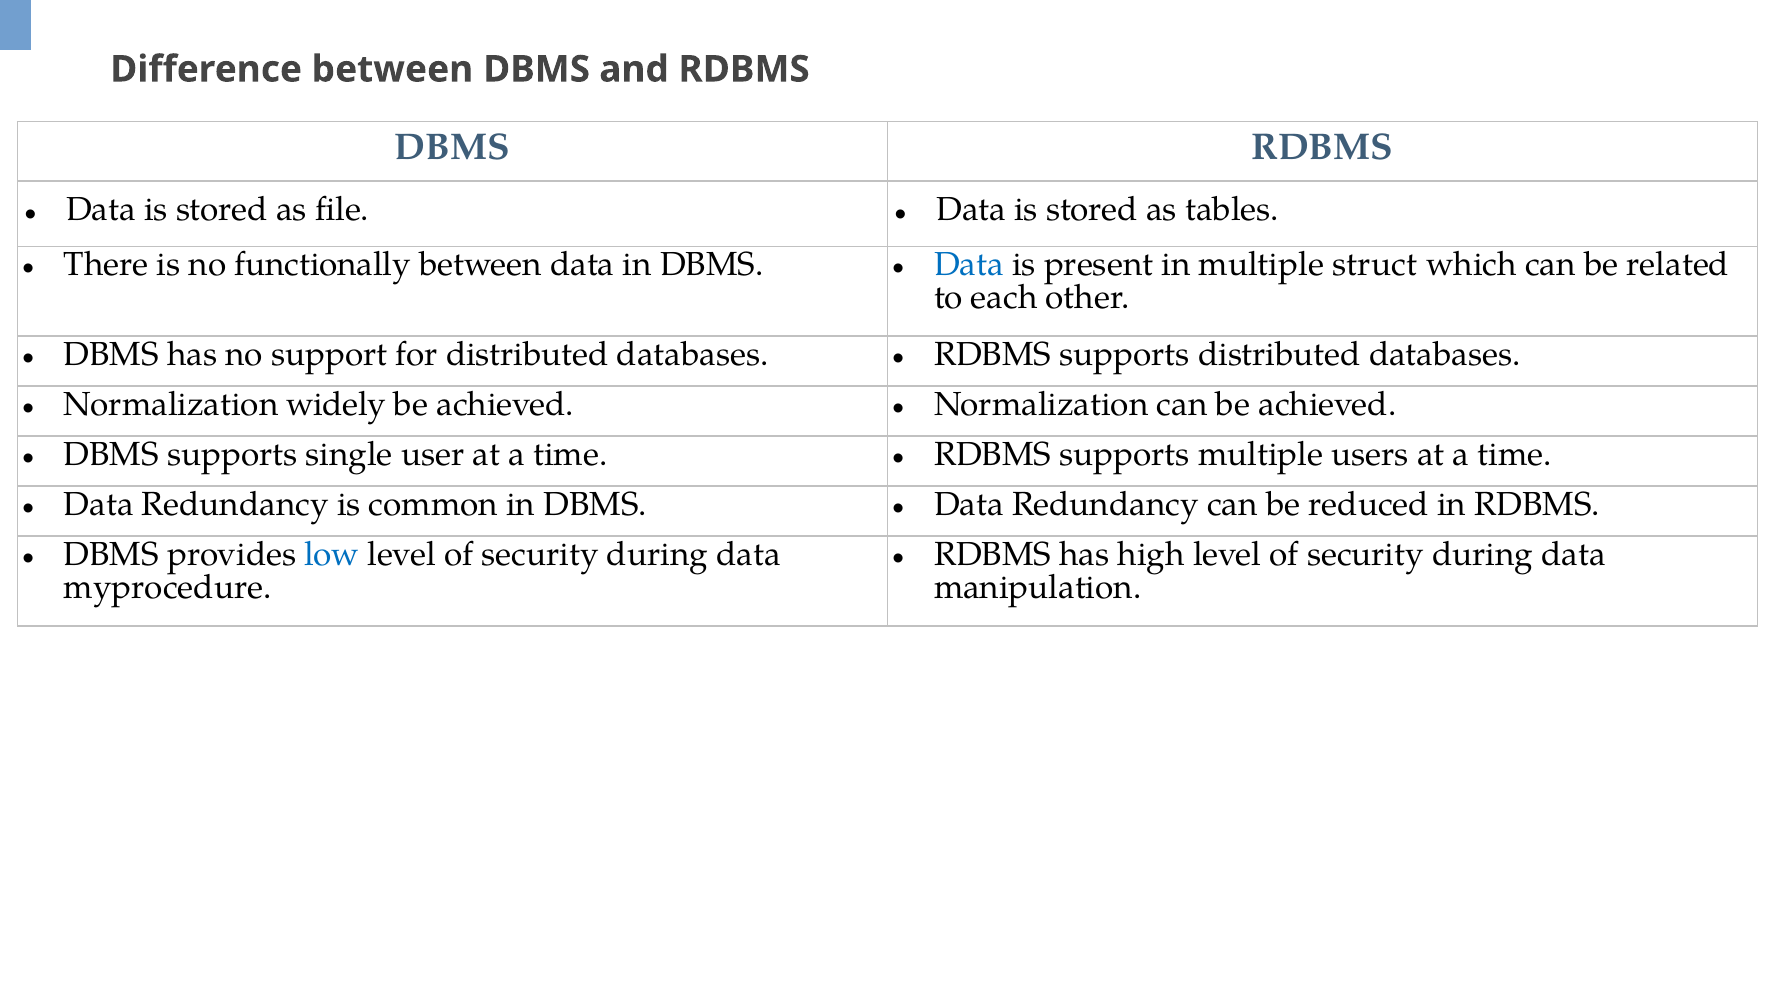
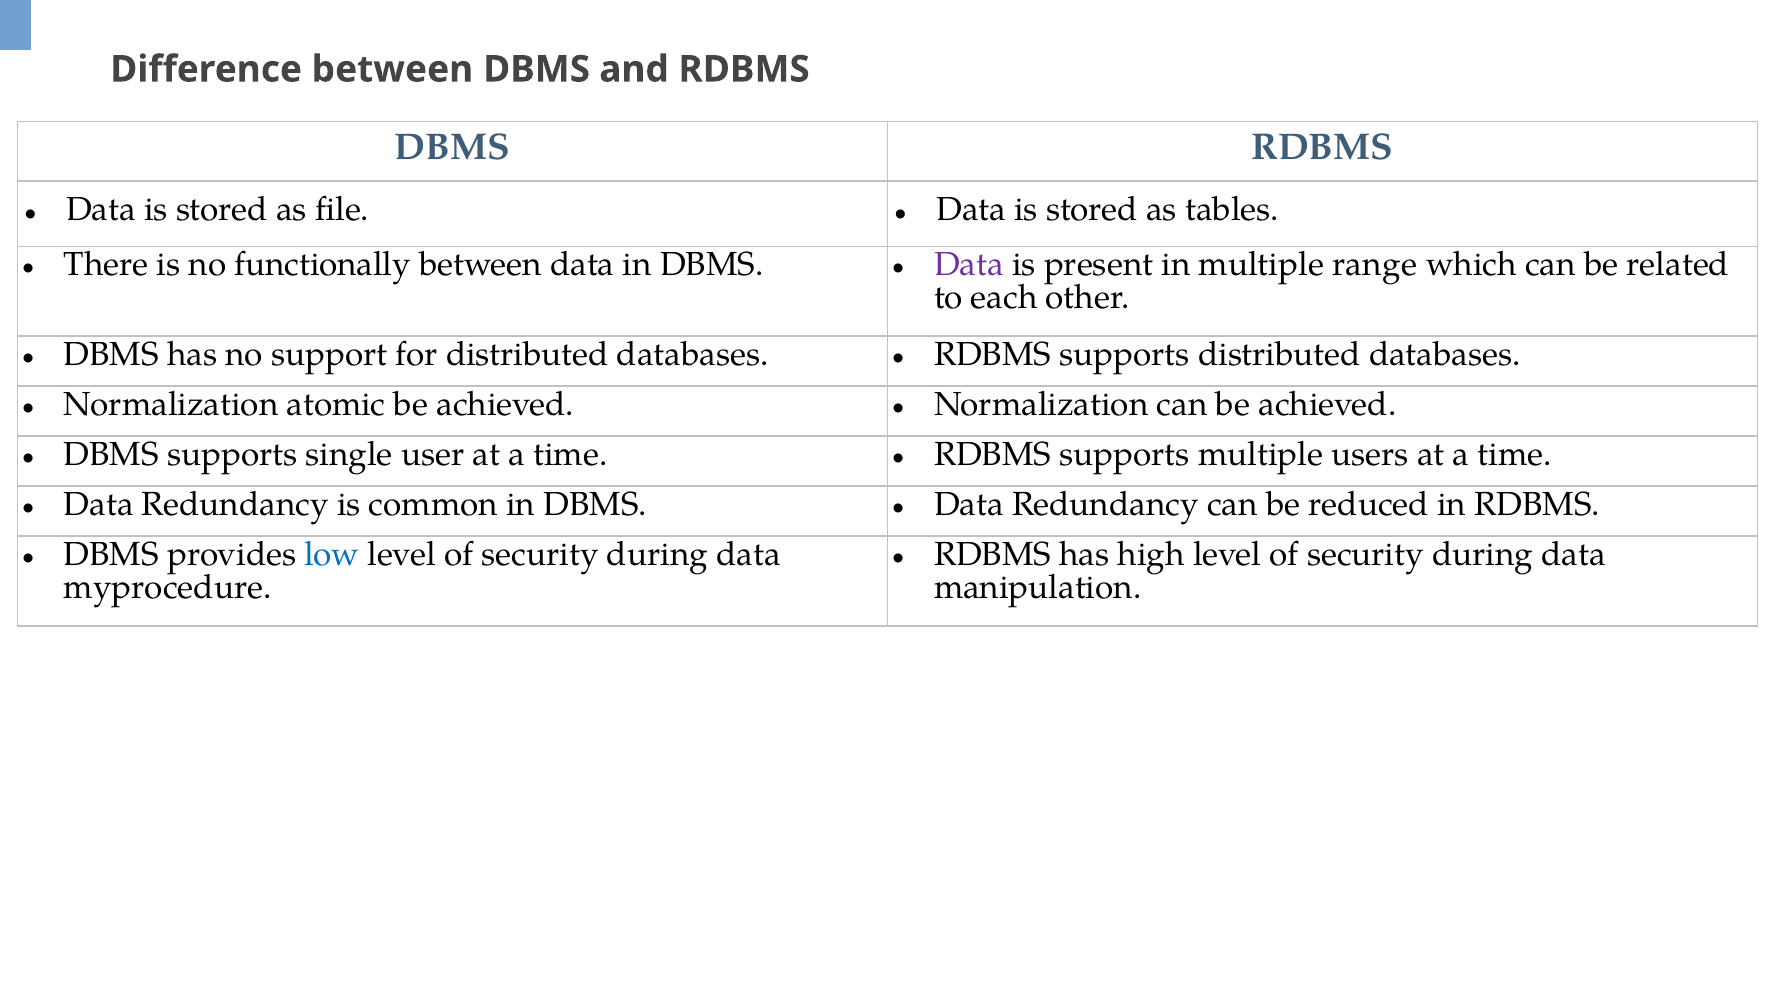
Data colour: blue -> purple (969, 264)
struct: struct -> range (1375, 264)
widely: widely -> atomic (336, 404)
